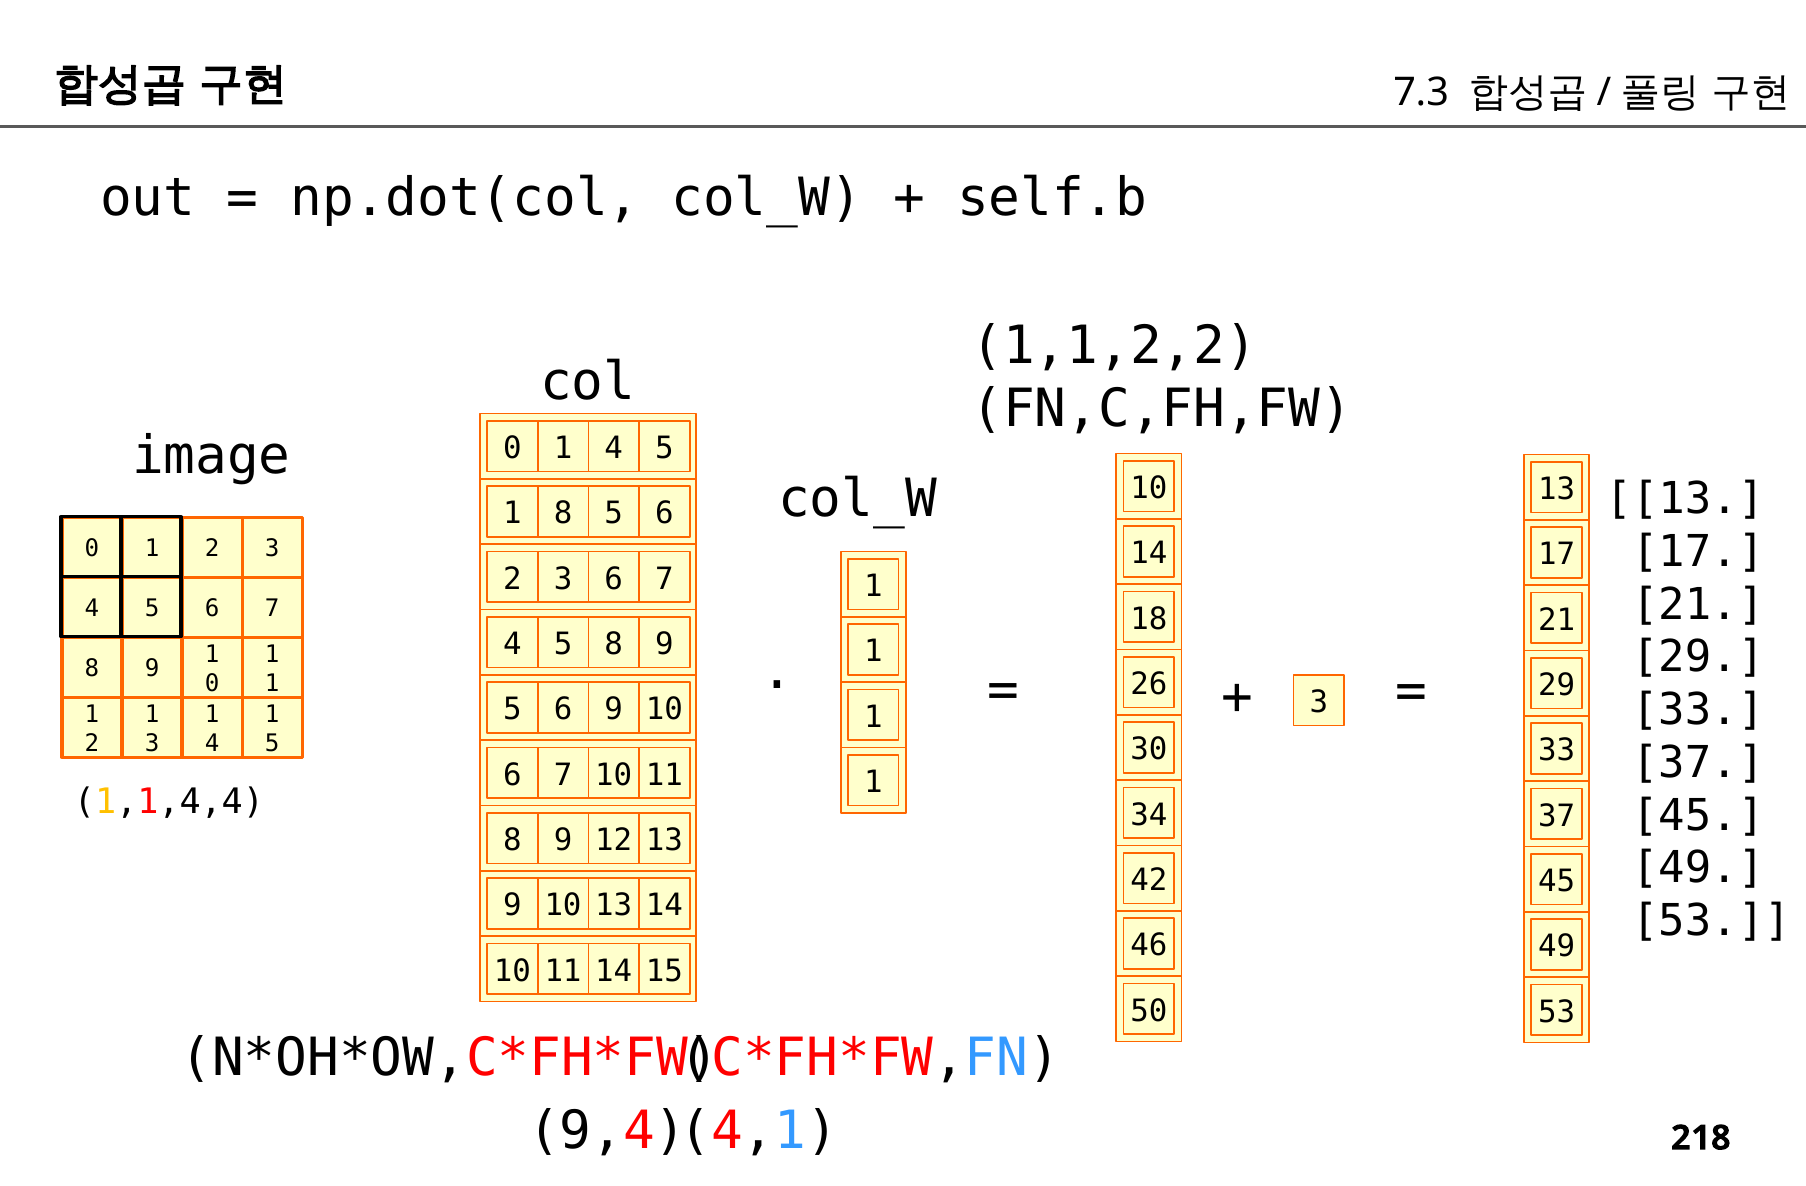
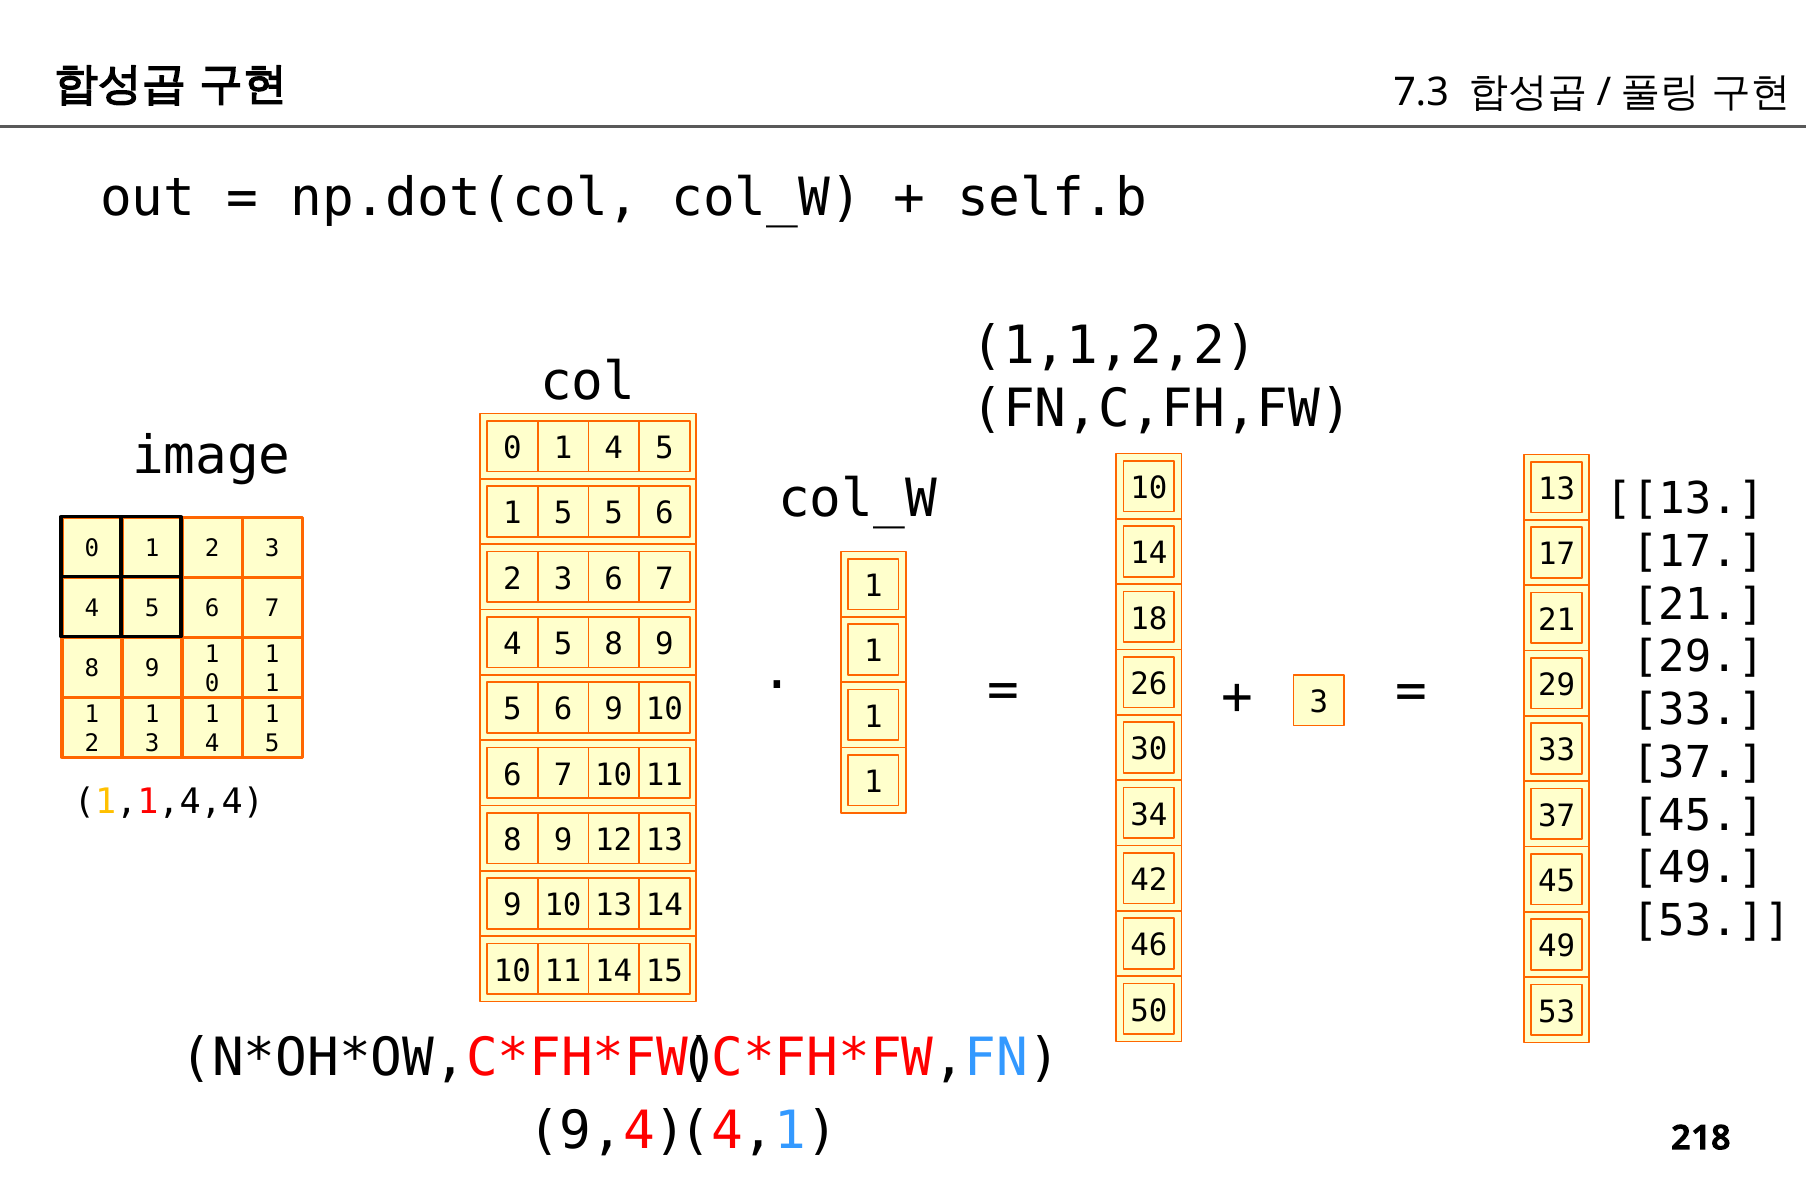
8: 8 -> 5 (563, 514)
